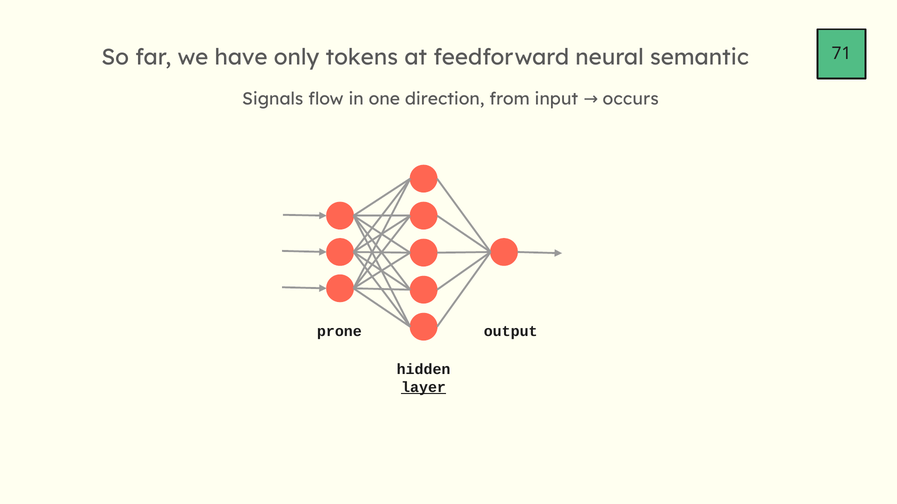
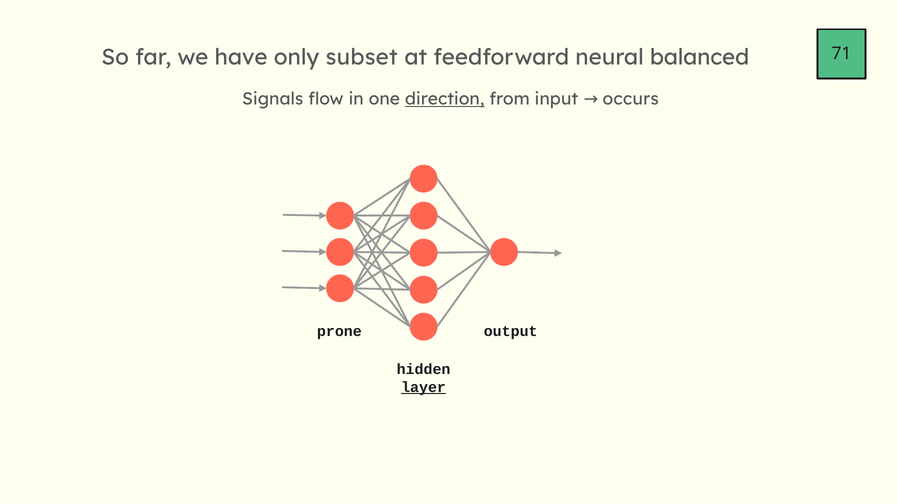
tokens: tokens -> subset (362, 57)
semantic: semantic -> balanced (700, 57)
direction underline: none -> present (445, 99)
